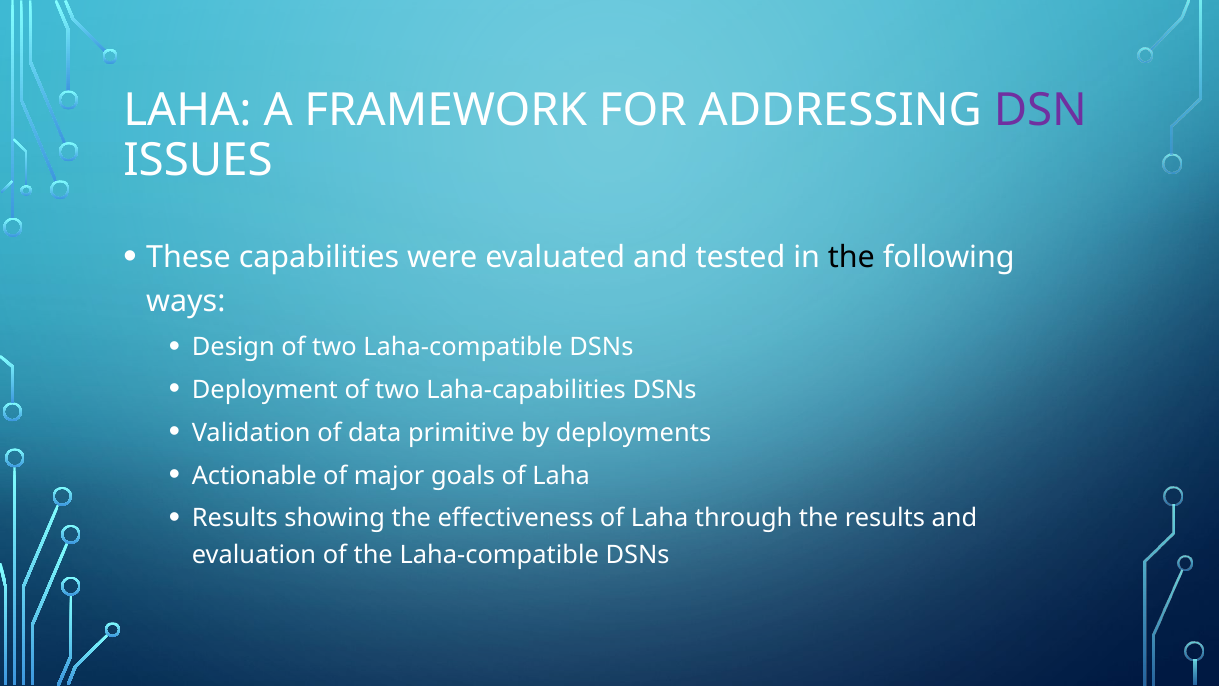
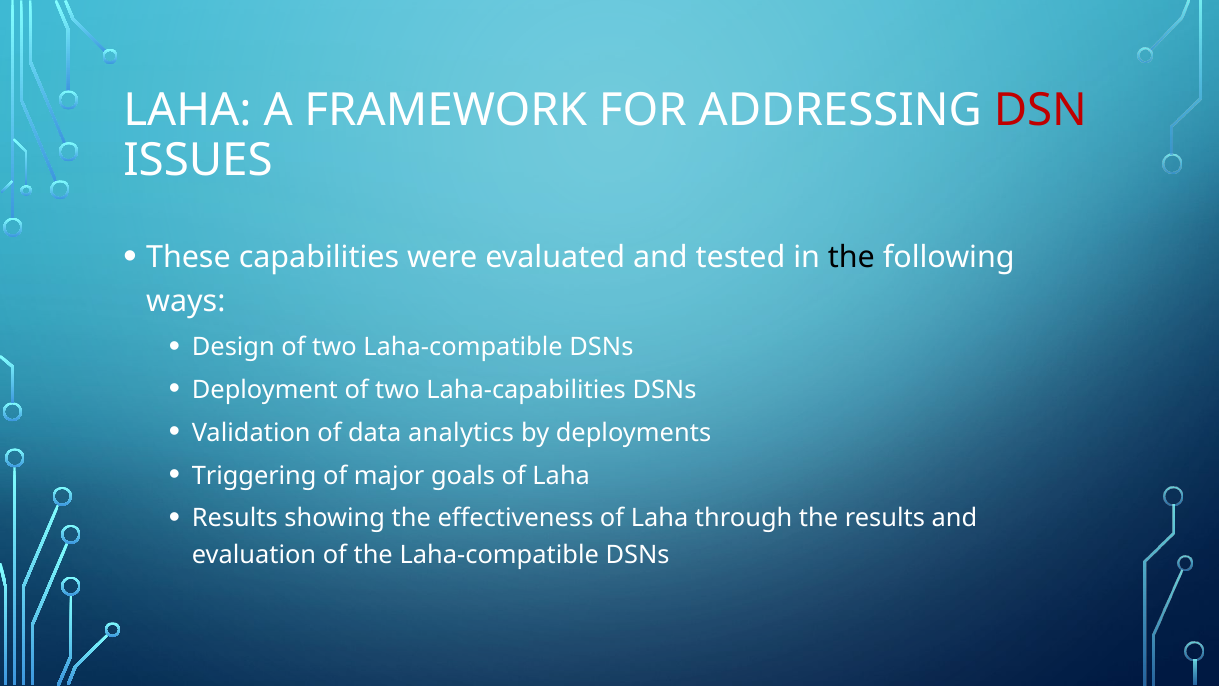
DSN colour: purple -> red (1040, 111)
primitive: primitive -> analytics (461, 433)
Actionable: Actionable -> Triggering (254, 475)
